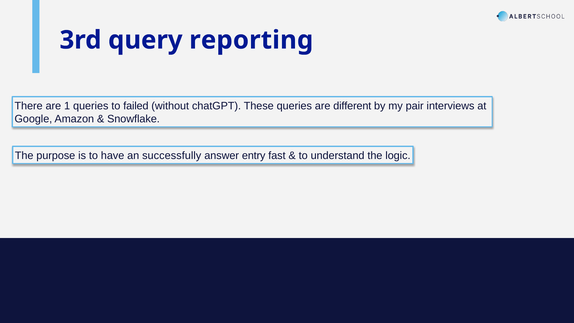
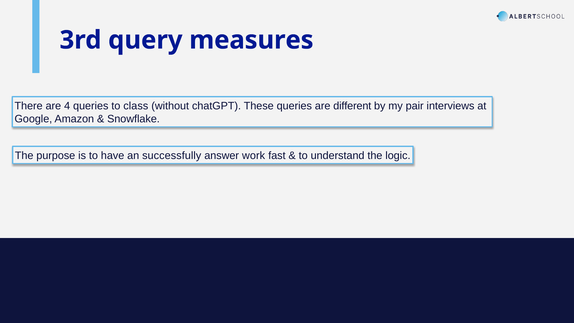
reporting: reporting -> measures (251, 40)
1: 1 -> 4 (67, 106)
failed: failed -> class (136, 106)
entry: entry -> work (254, 156)
